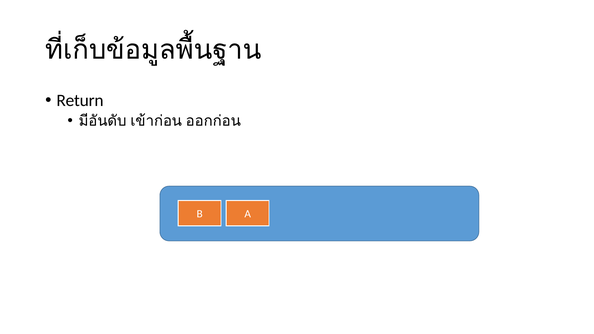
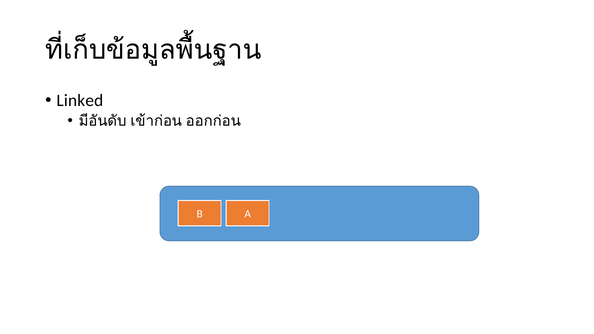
Return: Return -> Linked (80, 100)
